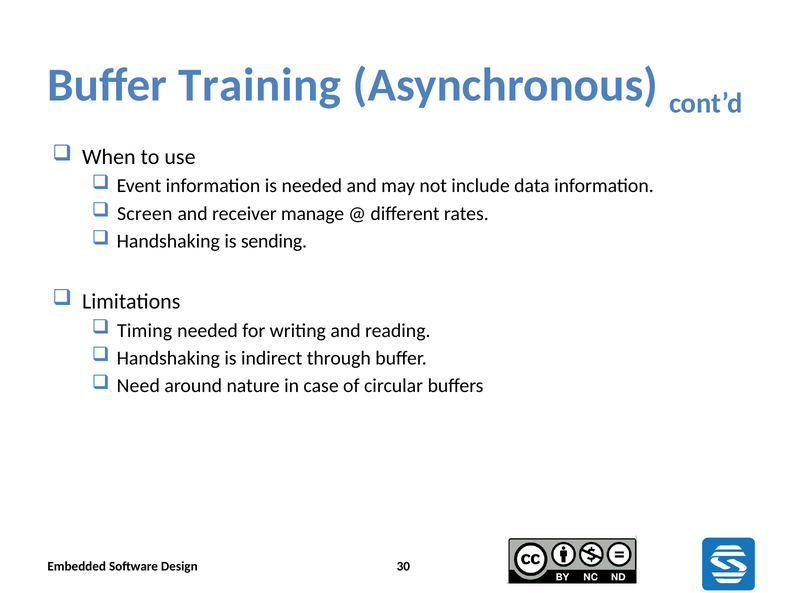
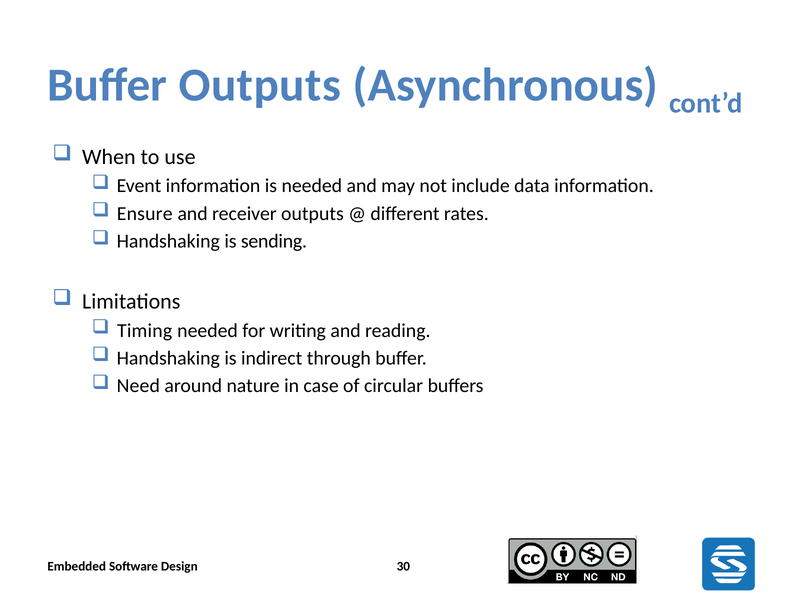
Buffer Training: Training -> Outputs (260, 85)
Screen: Screen -> Ensure (145, 214)
receiver manage: manage -> outputs (312, 214)
